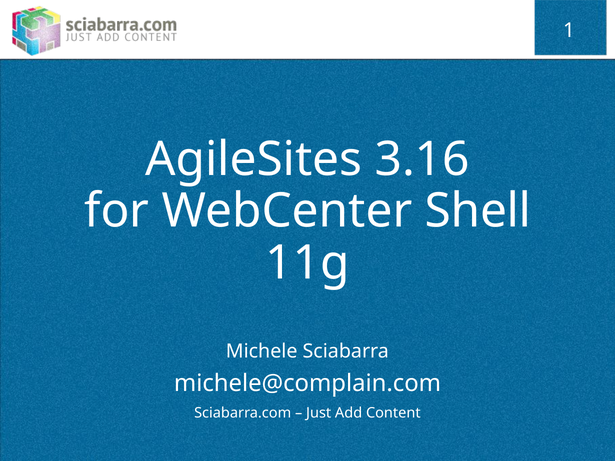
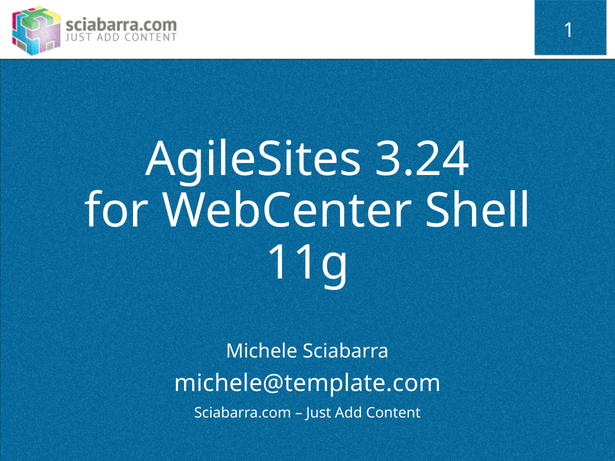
3.16: 3.16 -> 3.24 (422, 160)
michele@complain.com: michele@complain.com -> michele@template.com (307, 384)
